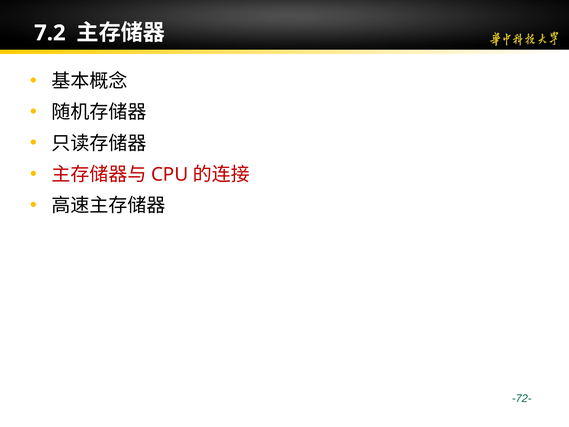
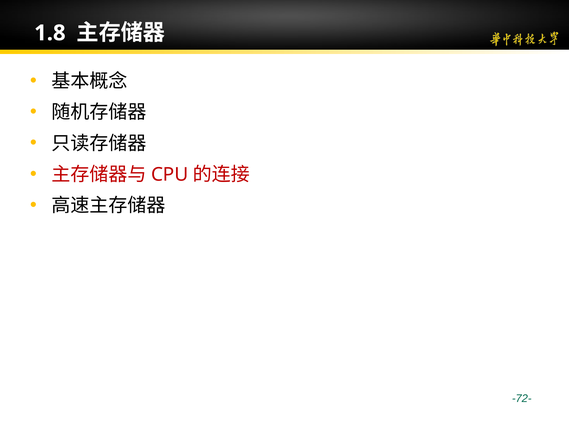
7.2: 7.2 -> 1.8 (50, 33)
